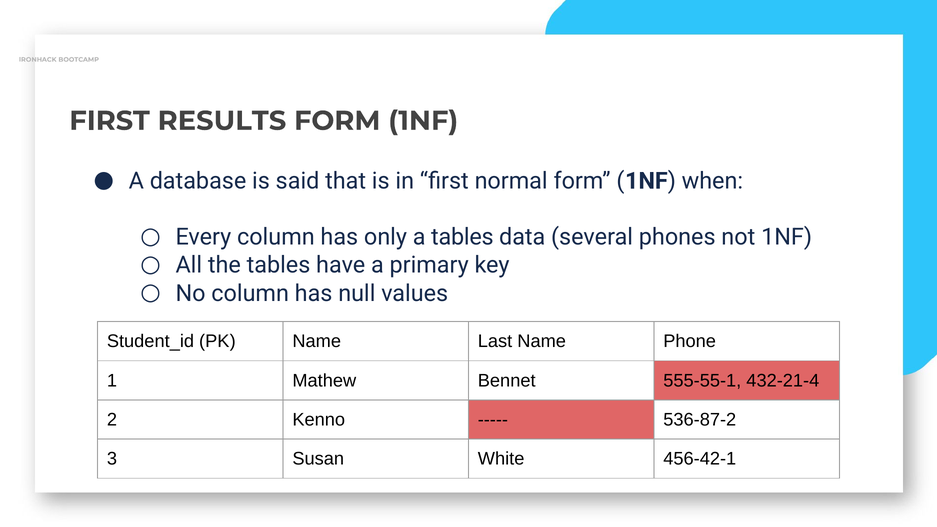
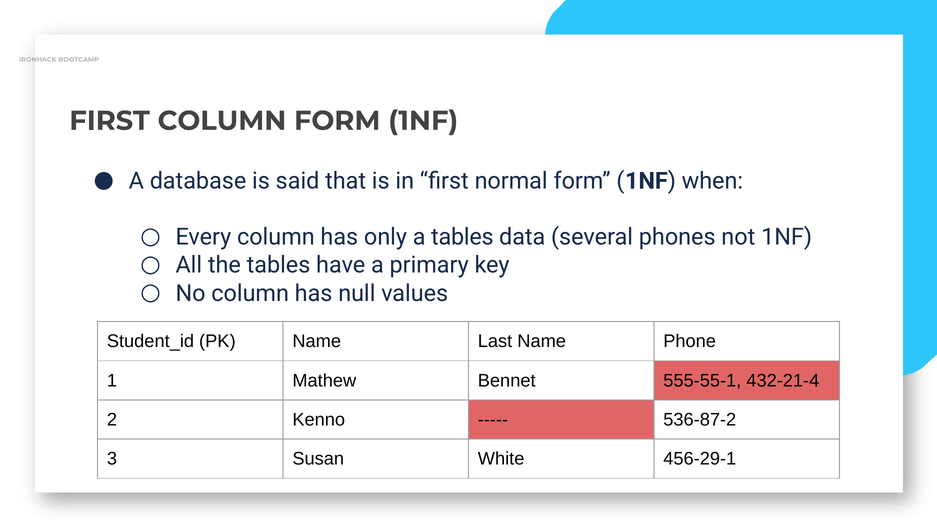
FIRST RESULTS: RESULTS -> COLUMN (222, 121)
456-42-1: 456-42-1 -> 456-29-1 (700, 459)
